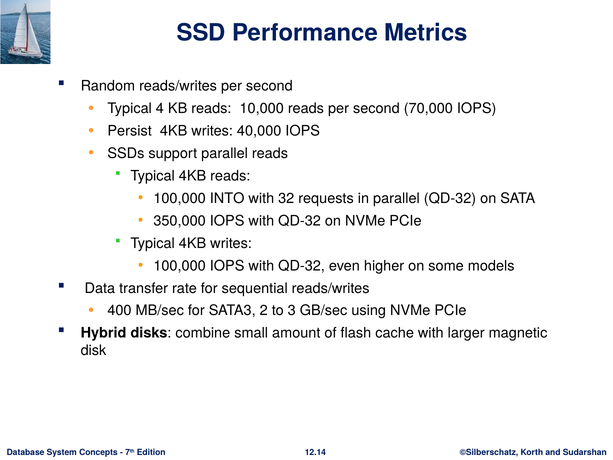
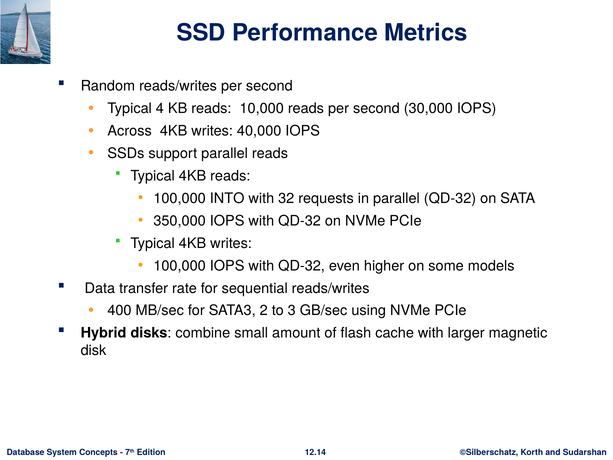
70,000: 70,000 -> 30,000 (428, 109)
Persist: Persist -> Across (130, 131)
